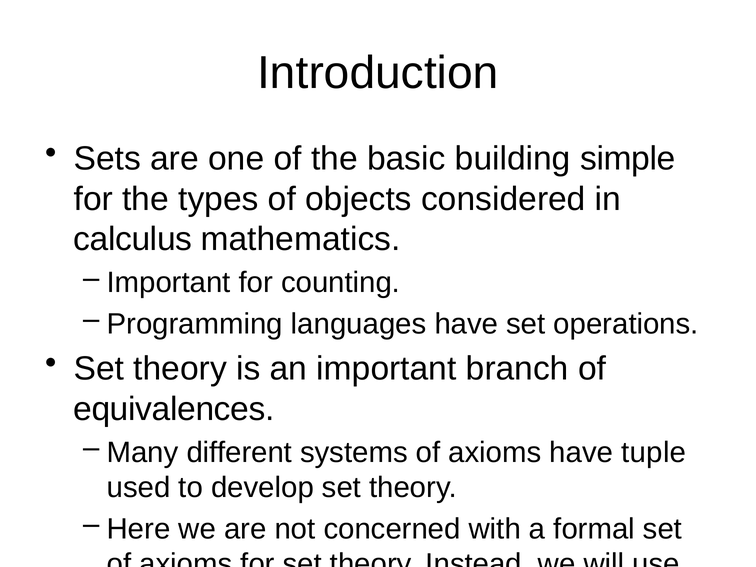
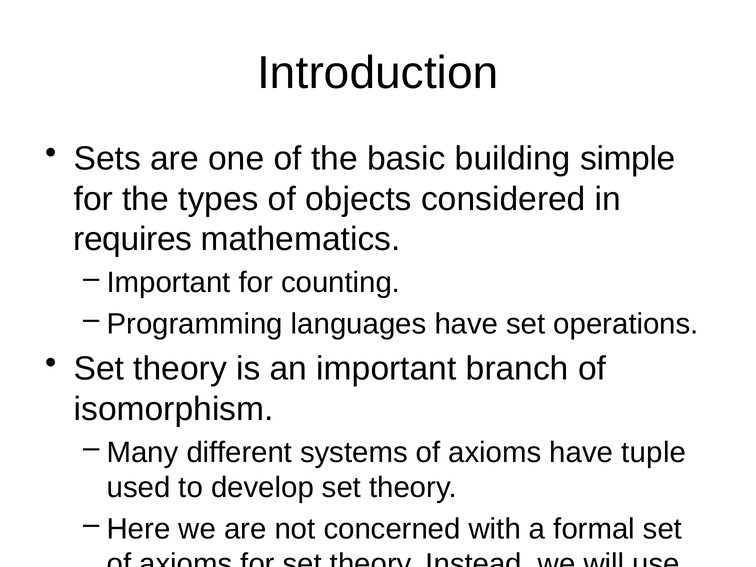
calculus: calculus -> requires (133, 239)
equivalences: equivalences -> isomorphism (174, 409)
